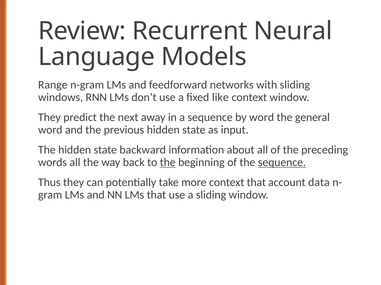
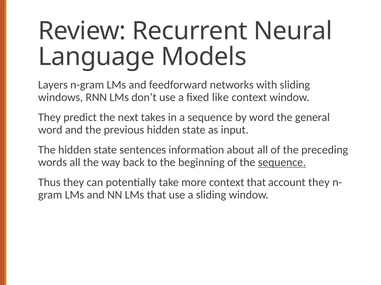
Range: Range -> Layers (53, 85)
away: away -> takes (153, 118)
backward: backward -> sentences (143, 150)
the underline: present -> none (168, 163)
account data: data -> they (319, 183)
